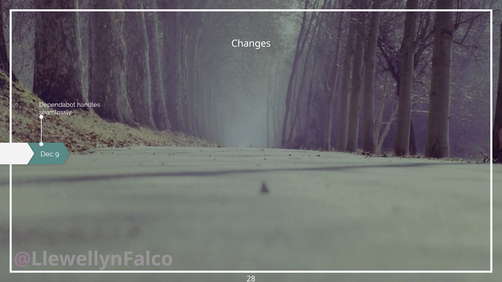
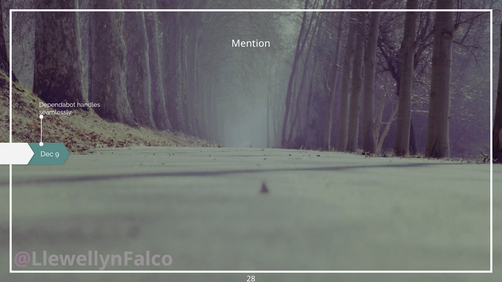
Changes: Changes -> Mention (251, 44)
